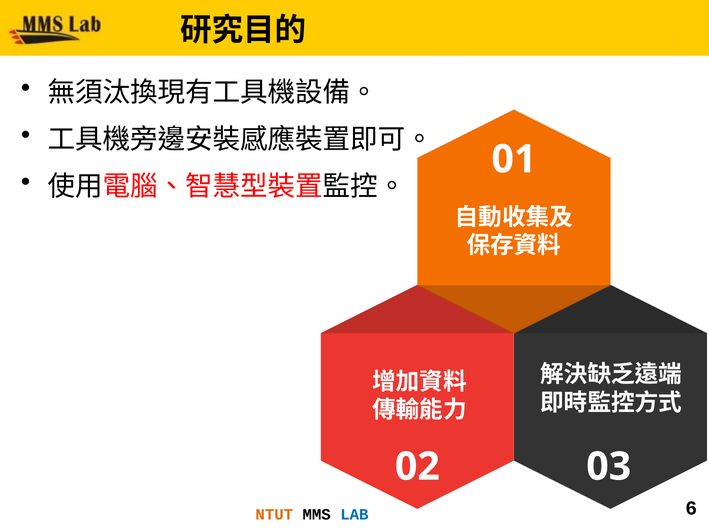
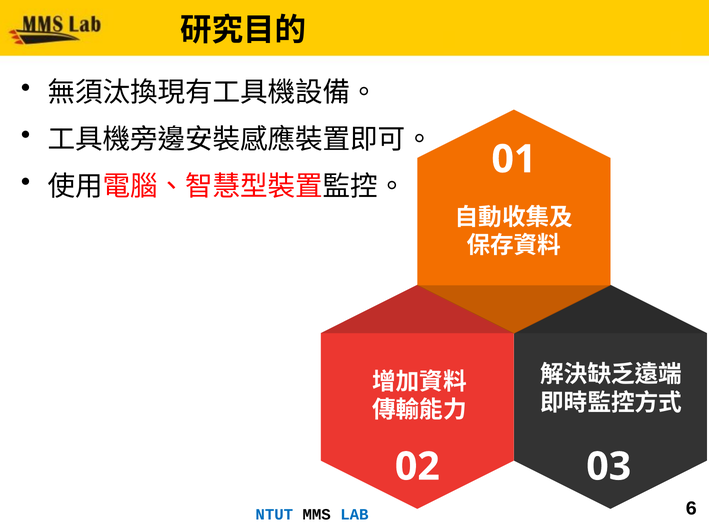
NTUT colour: orange -> blue (274, 514)
